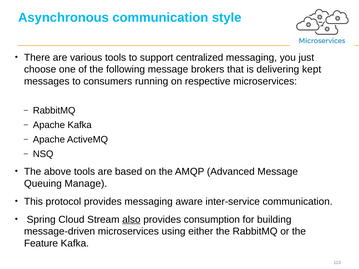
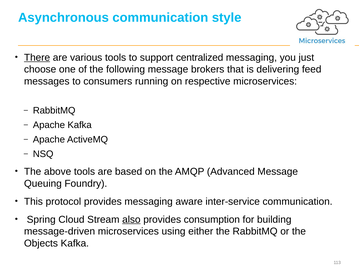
There underline: none -> present (37, 58)
kept: kept -> feed (312, 70)
Manage: Manage -> Foundry (86, 184)
Feature: Feature -> Objects (41, 244)
